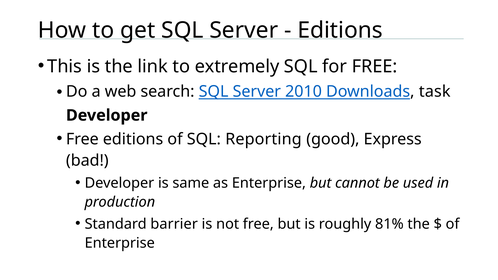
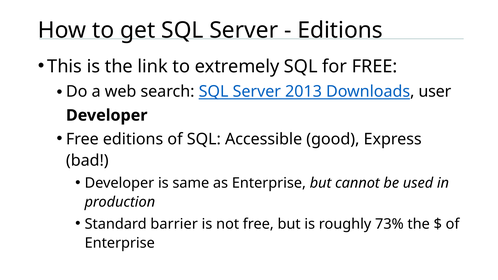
2010: 2010 -> 2013 (304, 92)
task: task -> user (435, 92)
Reporting: Reporting -> Accessible (264, 139)
81%: 81% -> 73% (389, 224)
